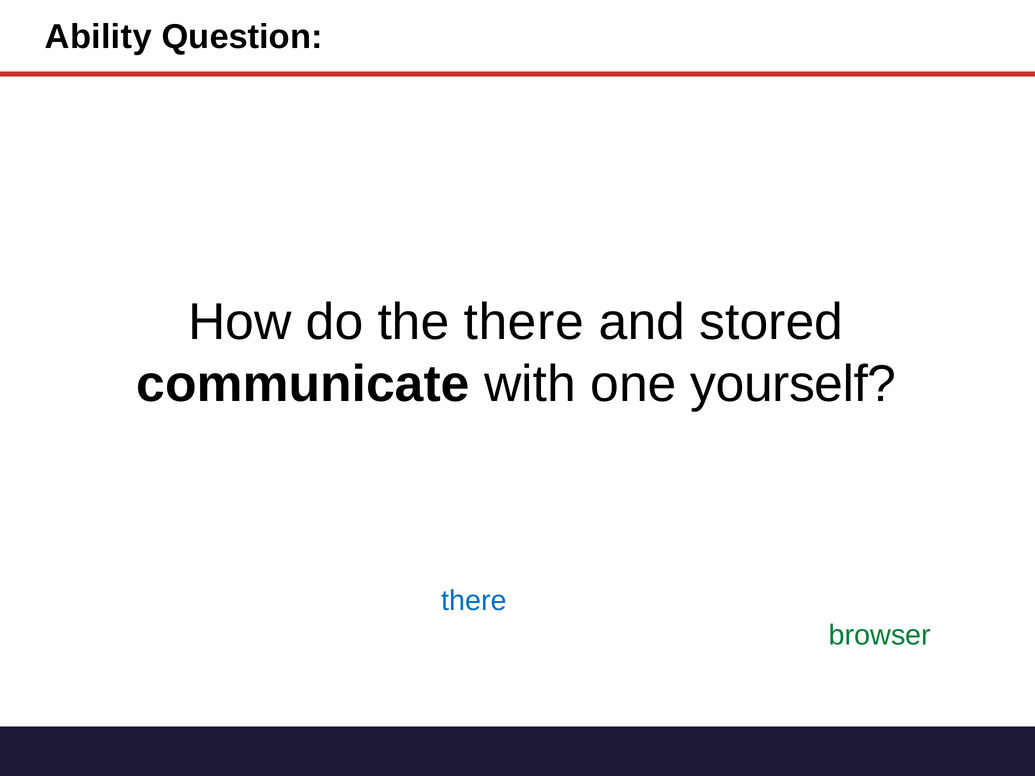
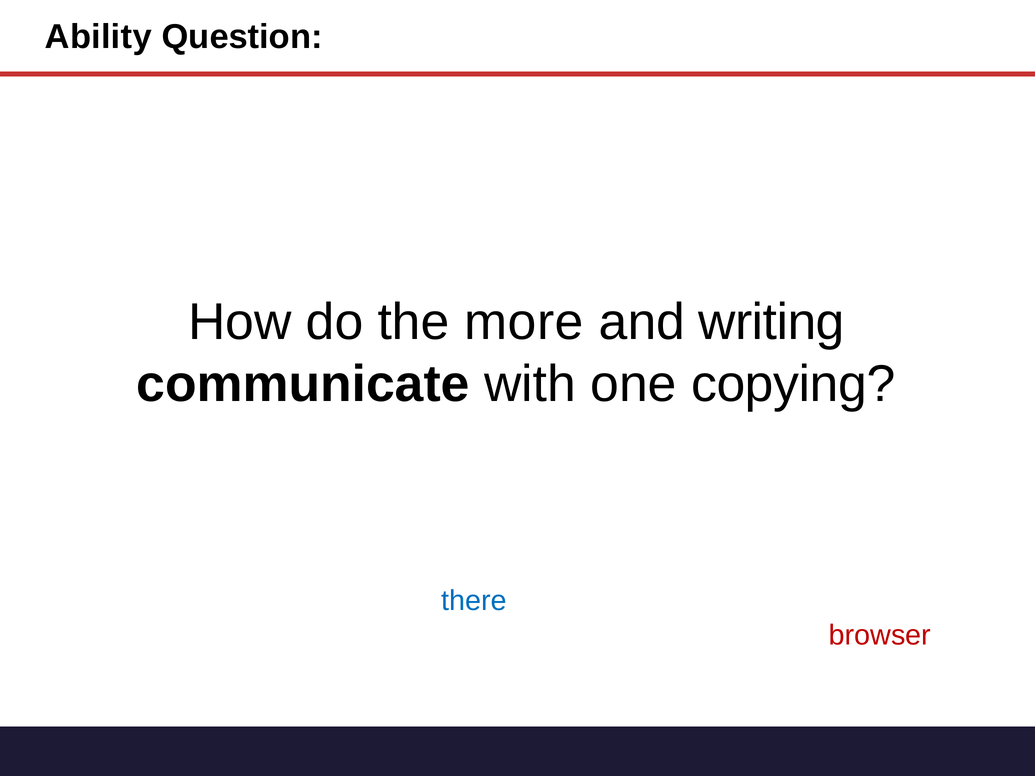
the there: there -> more (524, 322)
and stored: stored -> writing (772, 322)
yourself: yourself -> copying (793, 384)
browser colour: green -> red (880, 635)
